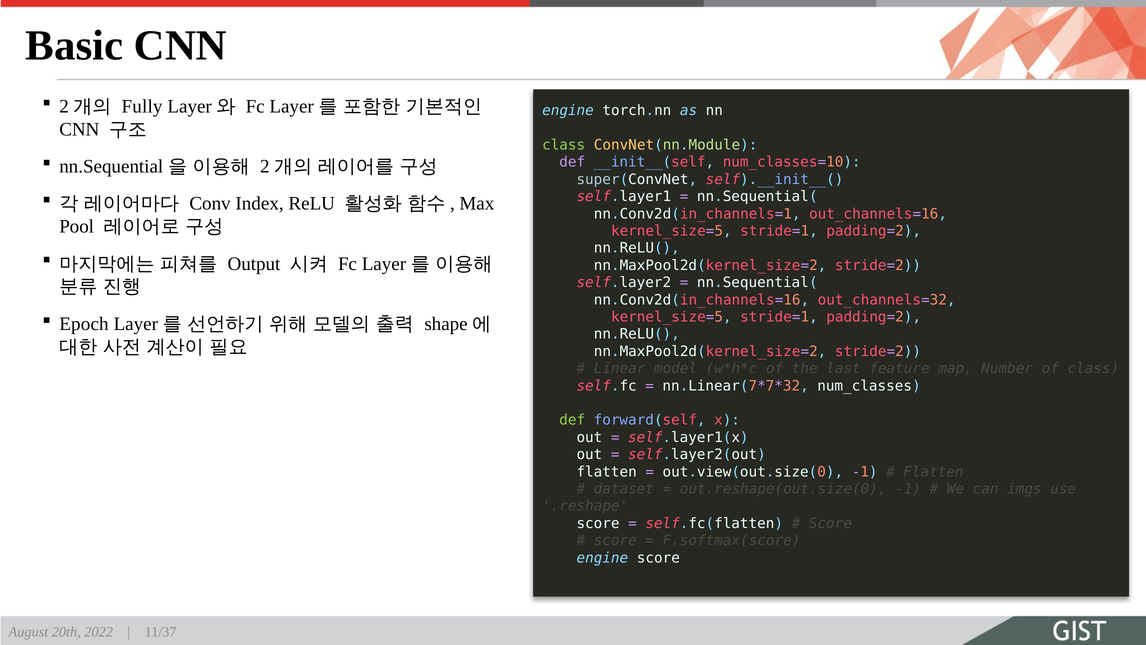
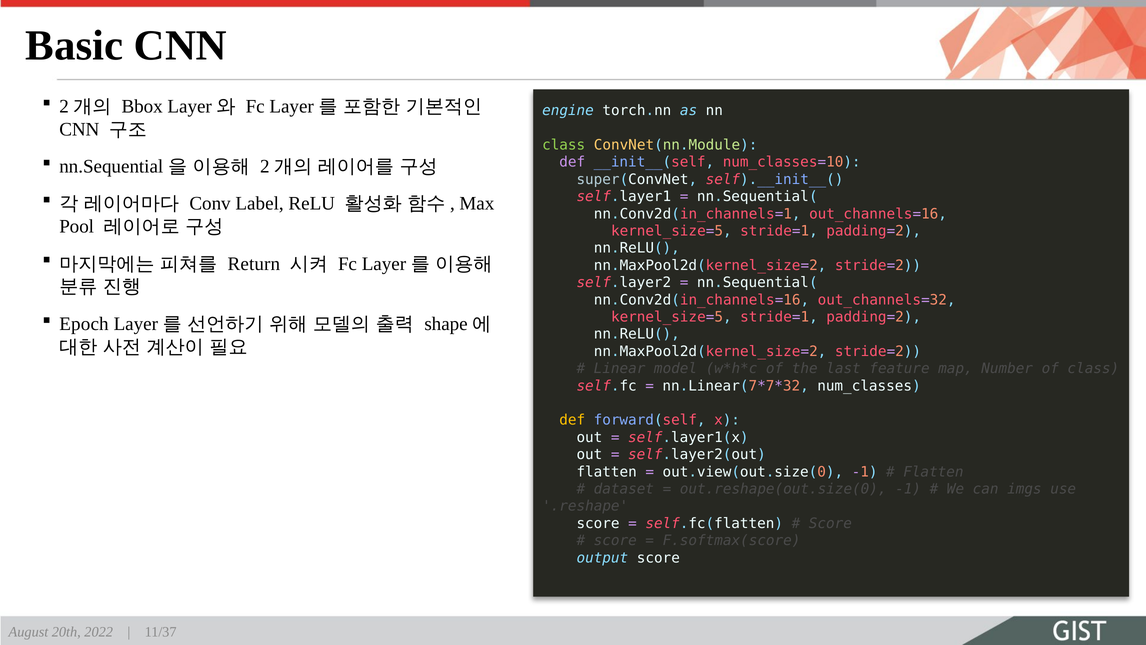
Fully: Fully -> Bbox (142, 106)
Index: Index -> Label (260, 204)
Output: Output -> Return (254, 264)
def colour: light green -> yellow (572, 420)
engine: engine -> output (602, 557)
